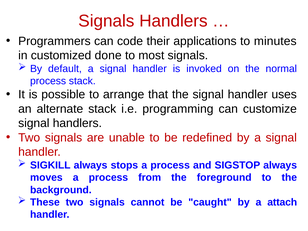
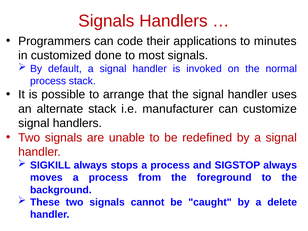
programming: programming -> manufacturer (178, 109)
attach: attach -> delete (282, 202)
